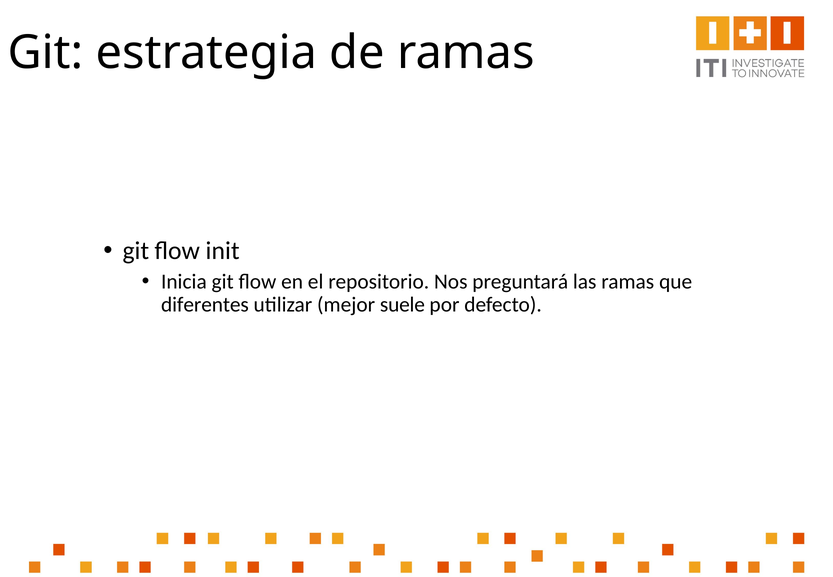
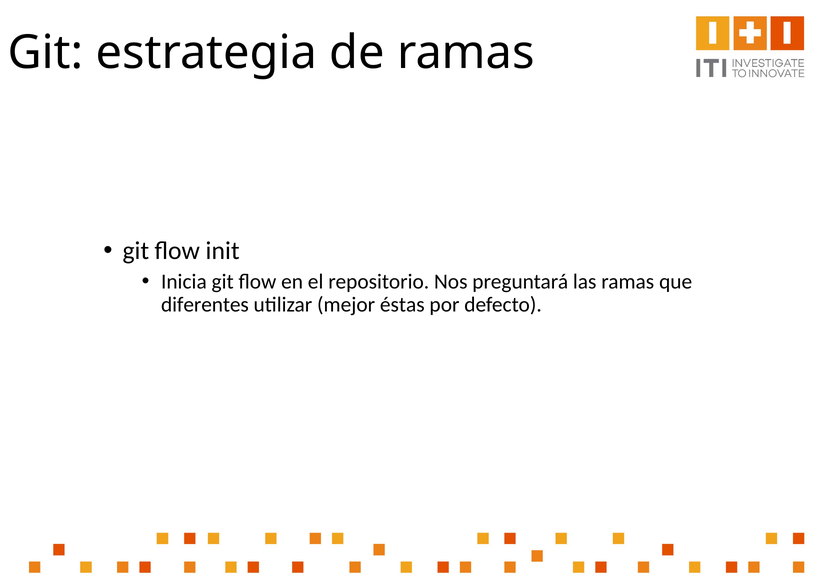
suele: suele -> éstas (402, 305)
